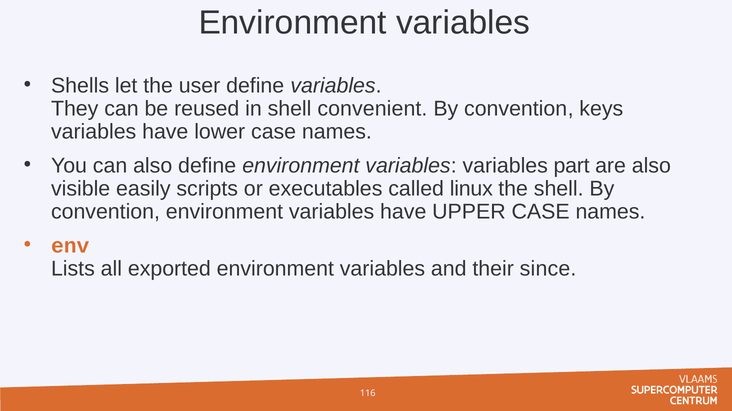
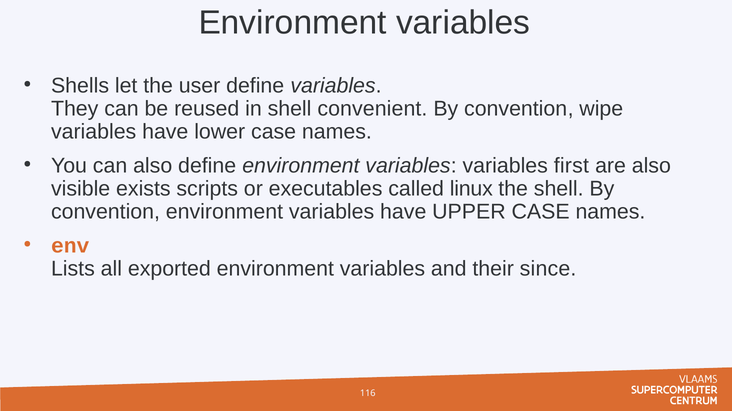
keys: keys -> wipe (601, 109)
part: part -> first (571, 166)
easily: easily -> exists (143, 189)
